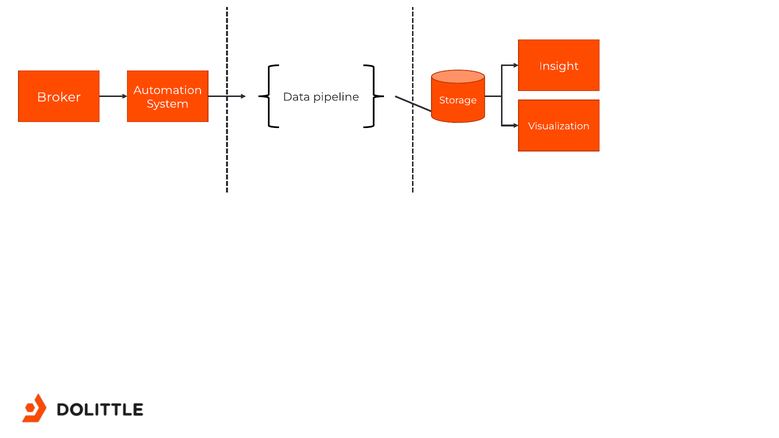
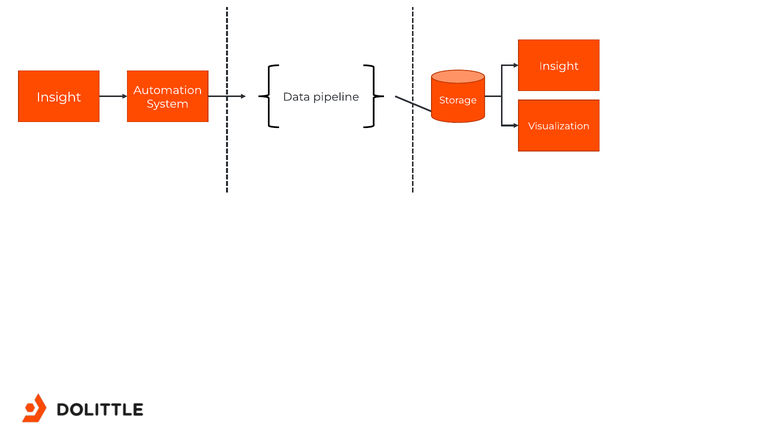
Broker: Broker -> Insight (59, 97)
